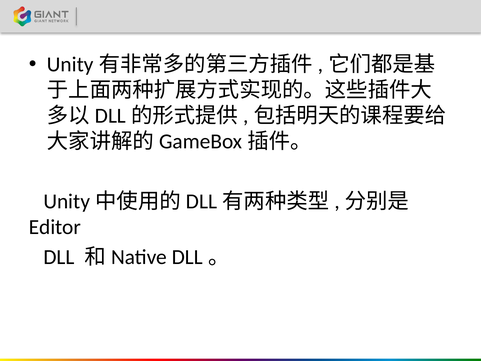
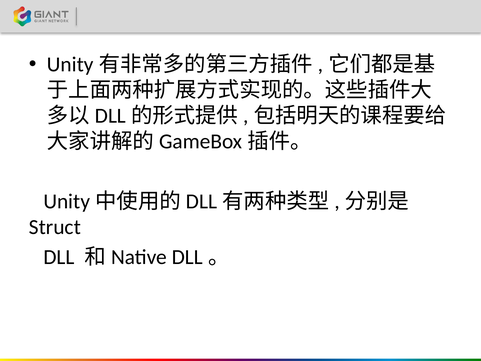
Editor: Editor -> Struct (55, 227)
